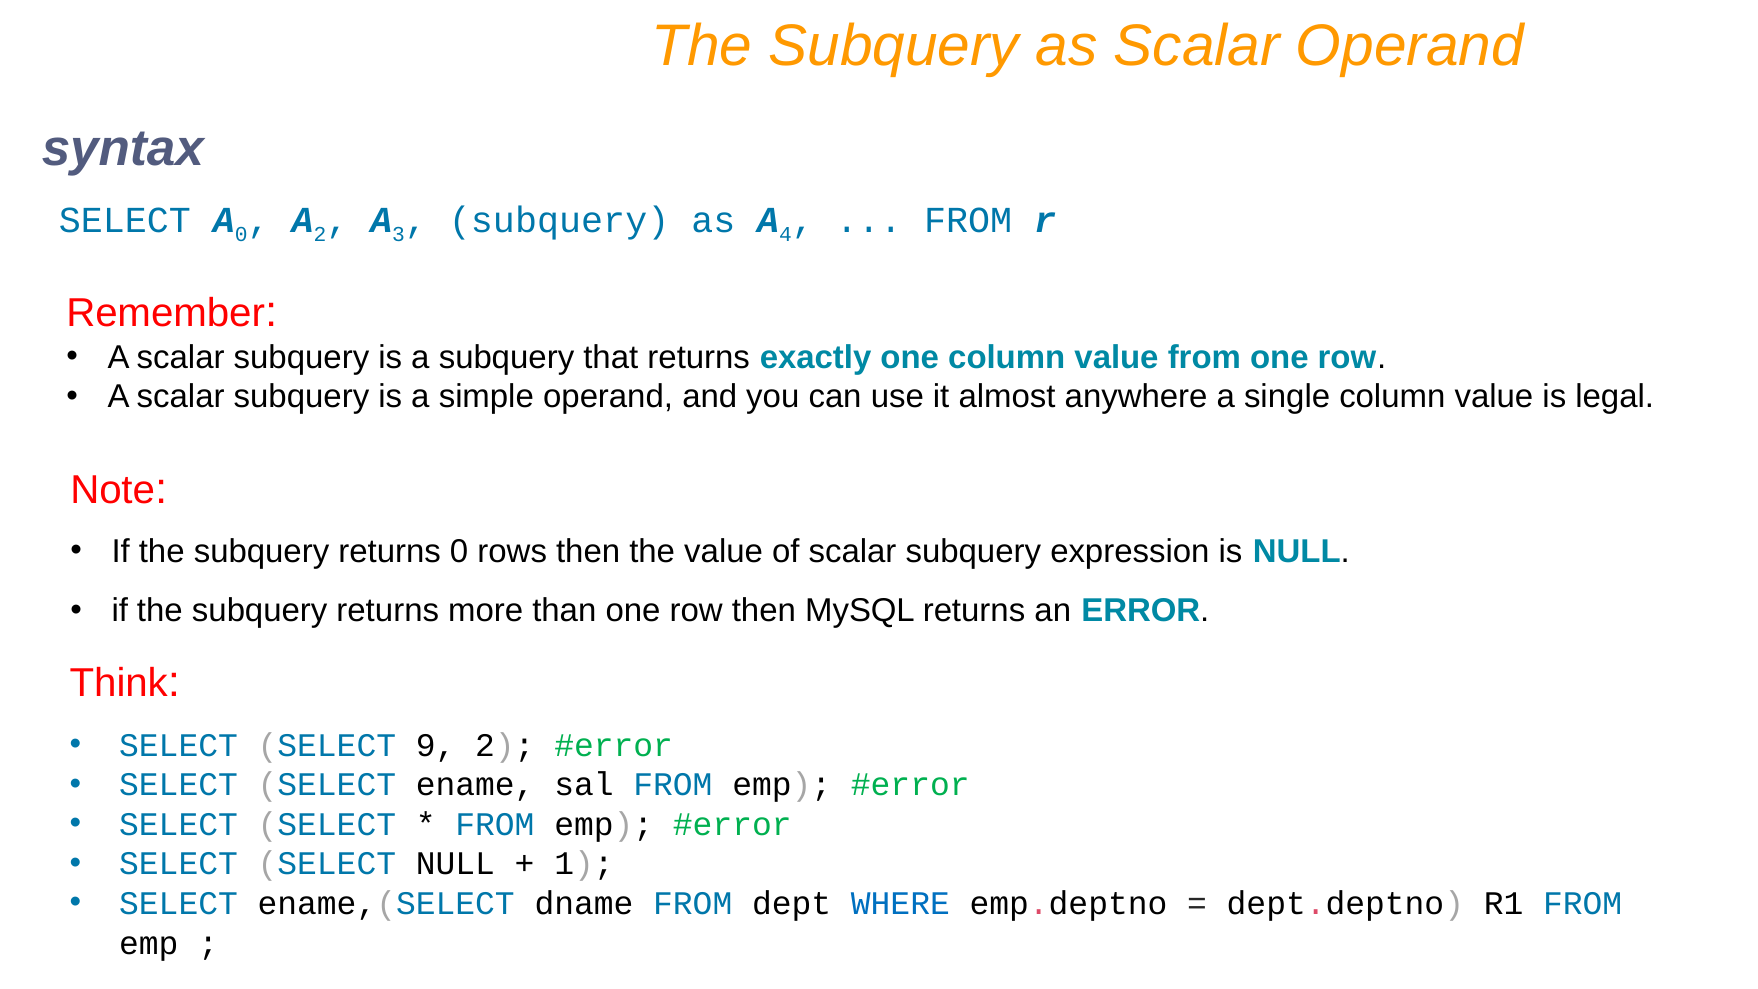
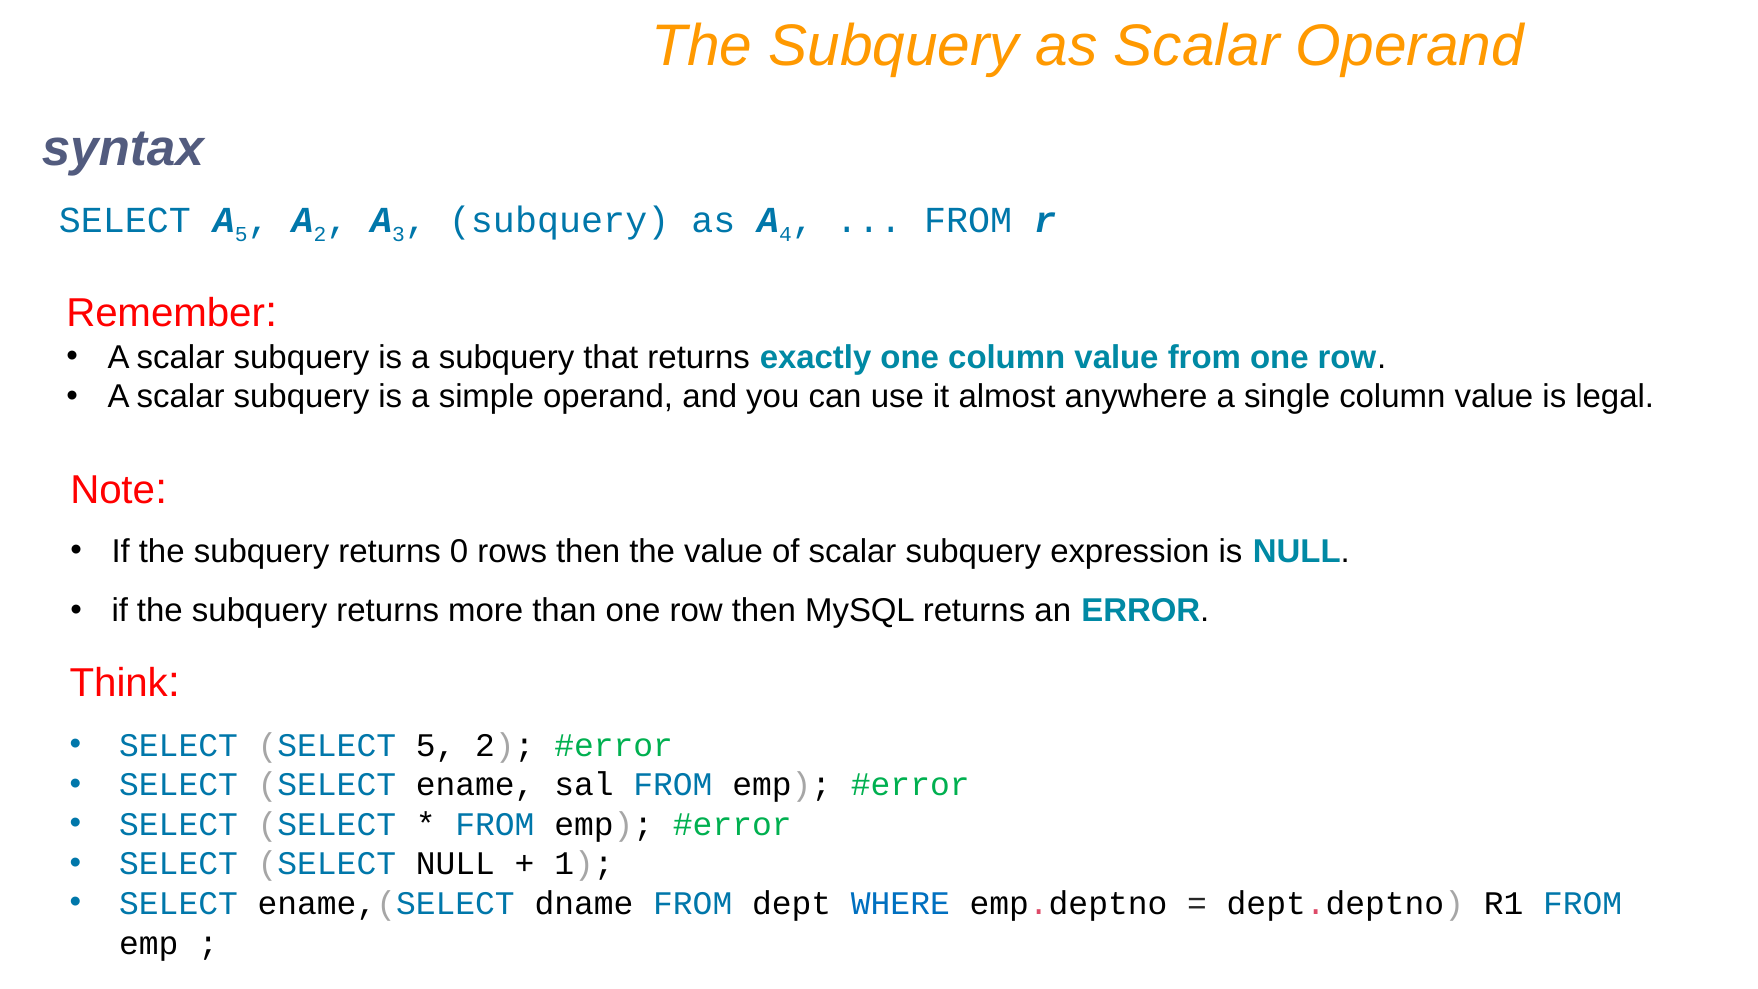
A 0: 0 -> 5 (241, 235)
SELECT 9: 9 -> 5 (436, 745)
